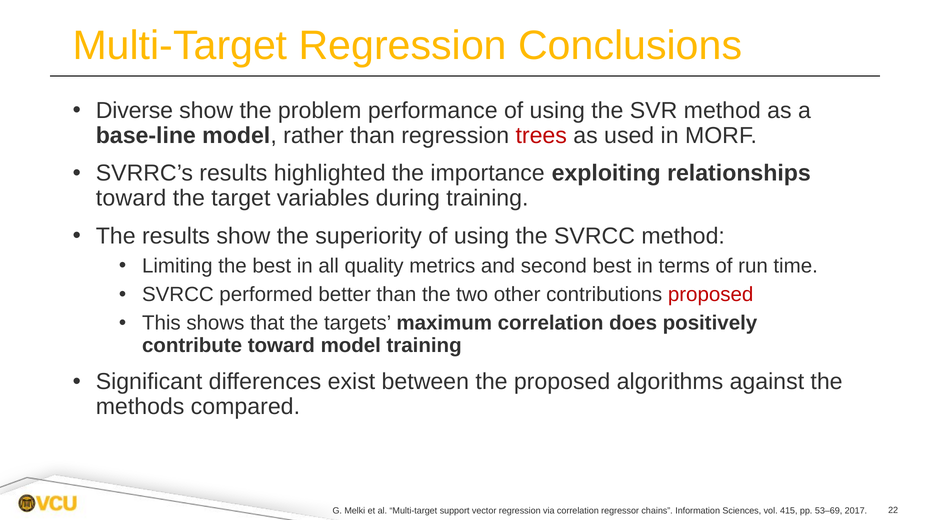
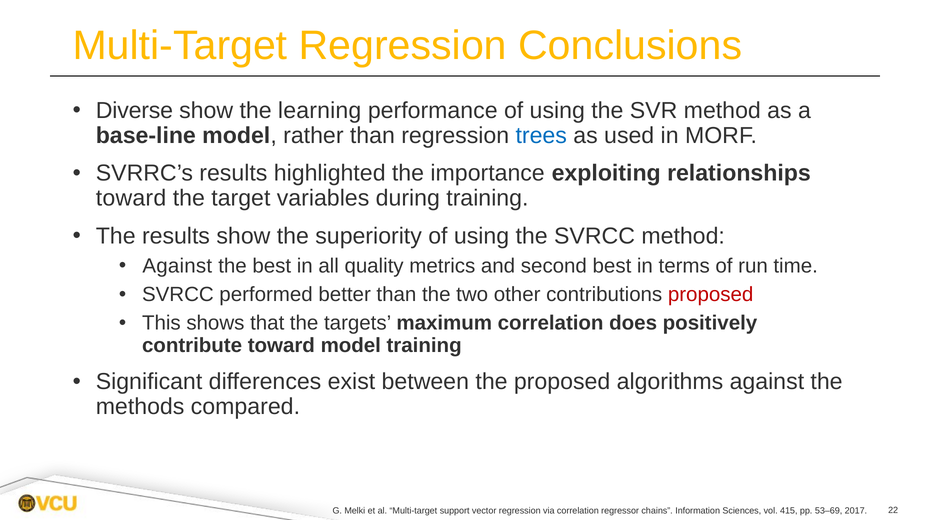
problem: problem -> learning (320, 111)
trees colour: red -> blue (541, 136)
Limiting: Limiting -> Against (177, 266)
